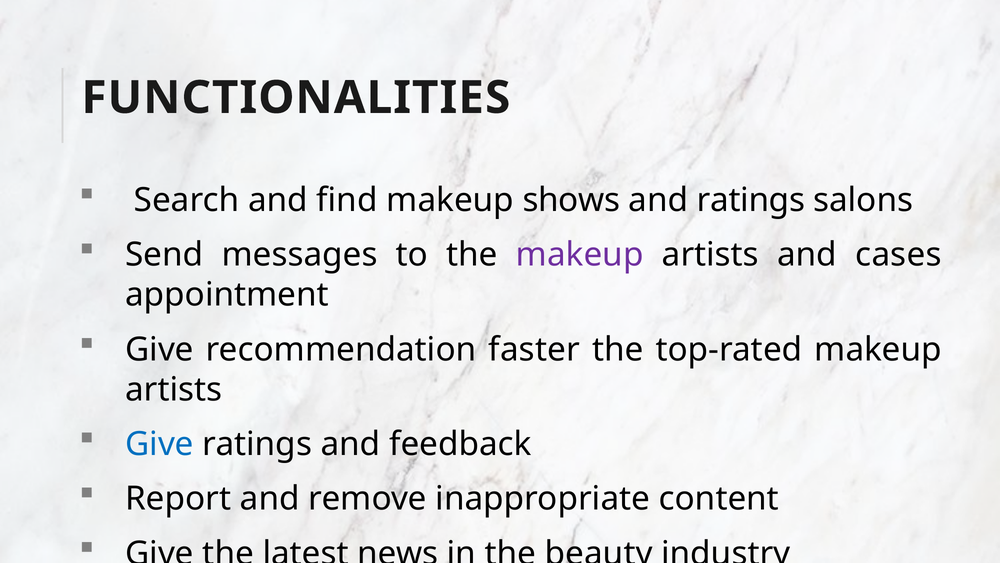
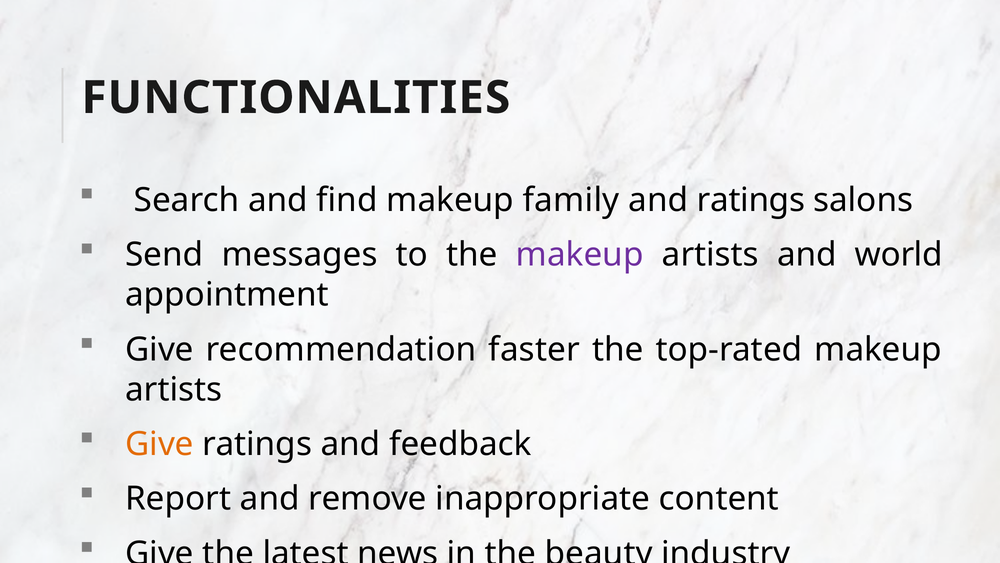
shows: shows -> family (571, 200)
cases: cases -> world (899, 255)
Give colour: blue -> orange (160, 444)
